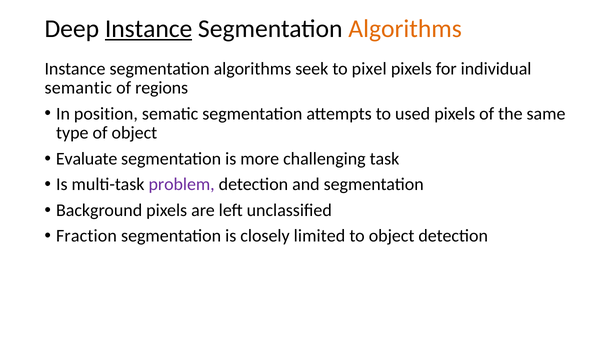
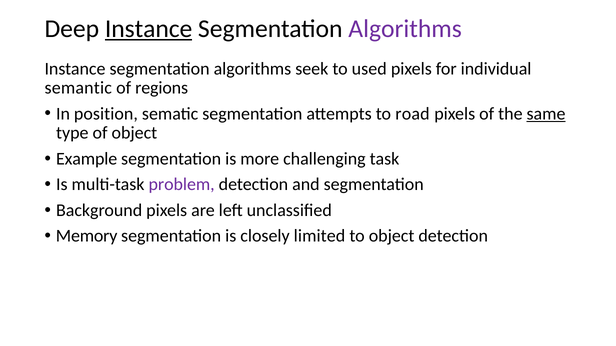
Algorithms colour: orange -> purple (405, 29)
pixel: pixel -> used (369, 69)
used: used -> road (413, 114)
same underline: none -> present (546, 114)
Evaluate: Evaluate -> Example (87, 159)
Fraction: Fraction -> Memory (87, 236)
